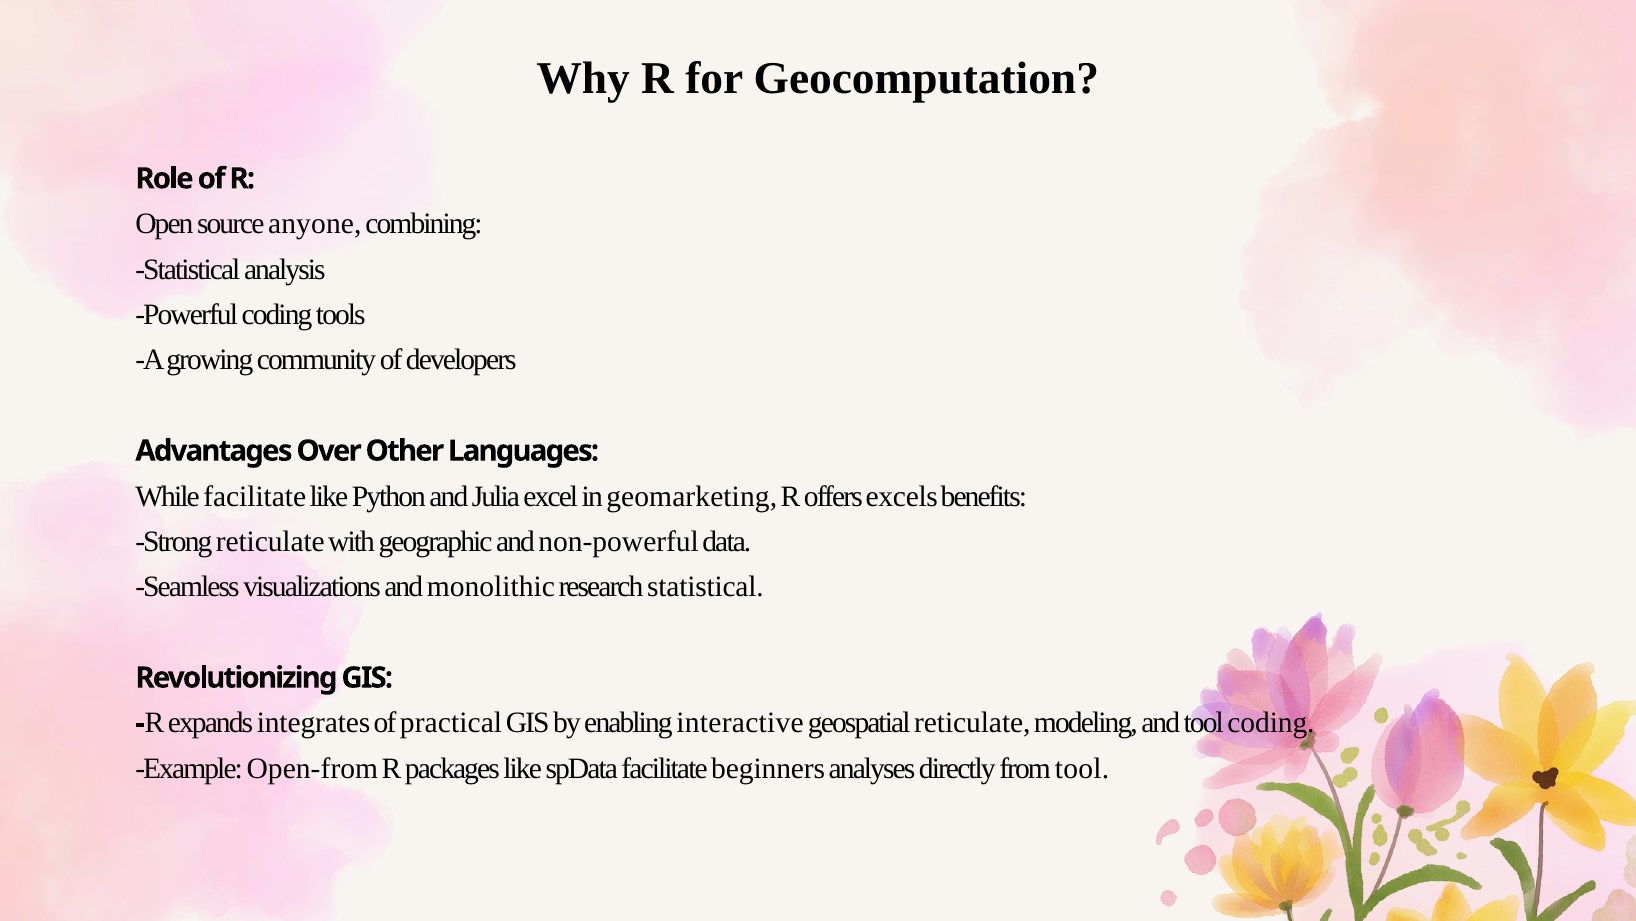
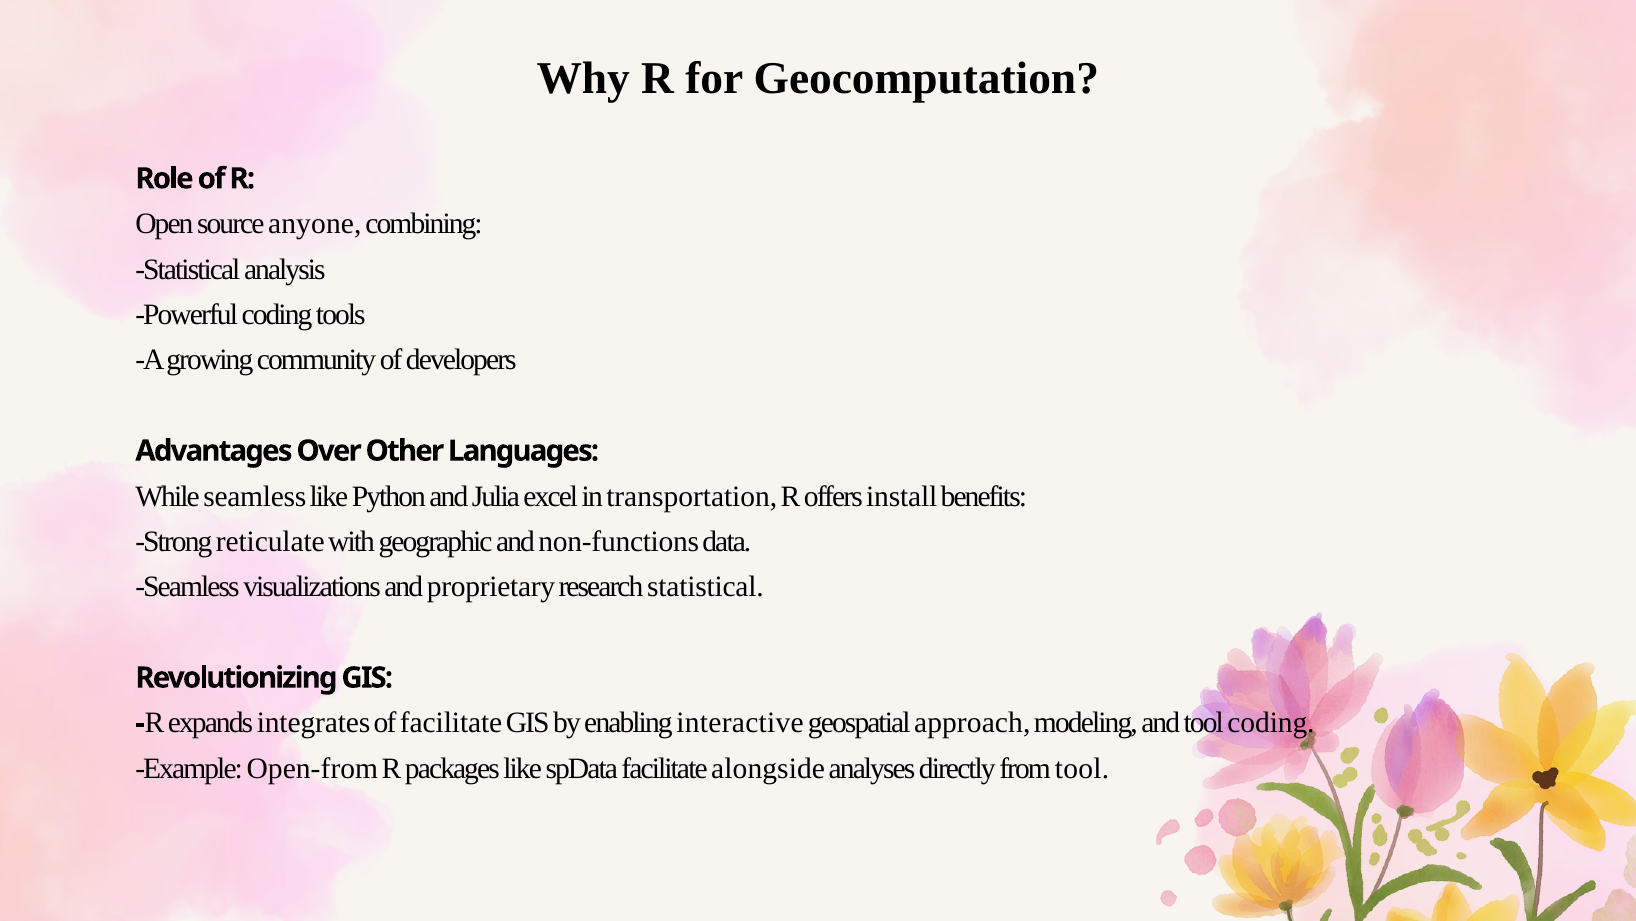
While facilitate: facilitate -> seamless (255, 496)
geomarketing: geomarketing -> transportation (692, 496)
excels: excels -> install (902, 496)
non-powerful: non-powerful -> non-functions (619, 541)
monolithic: monolithic -> proprietary (491, 587)
of practical: practical -> facilitate (451, 723)
geospatial reticulate: reticulate -> approach (972, 723)
beginners: beginners -> alongside (768, 768)
